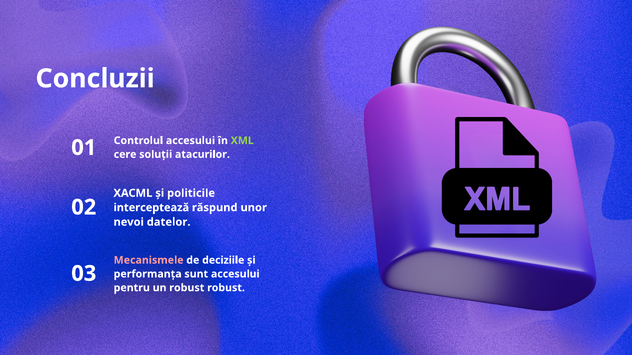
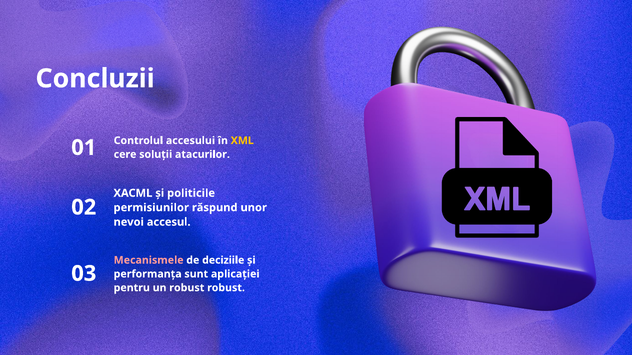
XML colour: light green -> yellow (242, 141)
interceptează: interceptează -> permisiunilor (151, 208)
datelor: datelor -> accesul (169, 222)
sunt accesului: accesului -> aplicației (235, 274)
